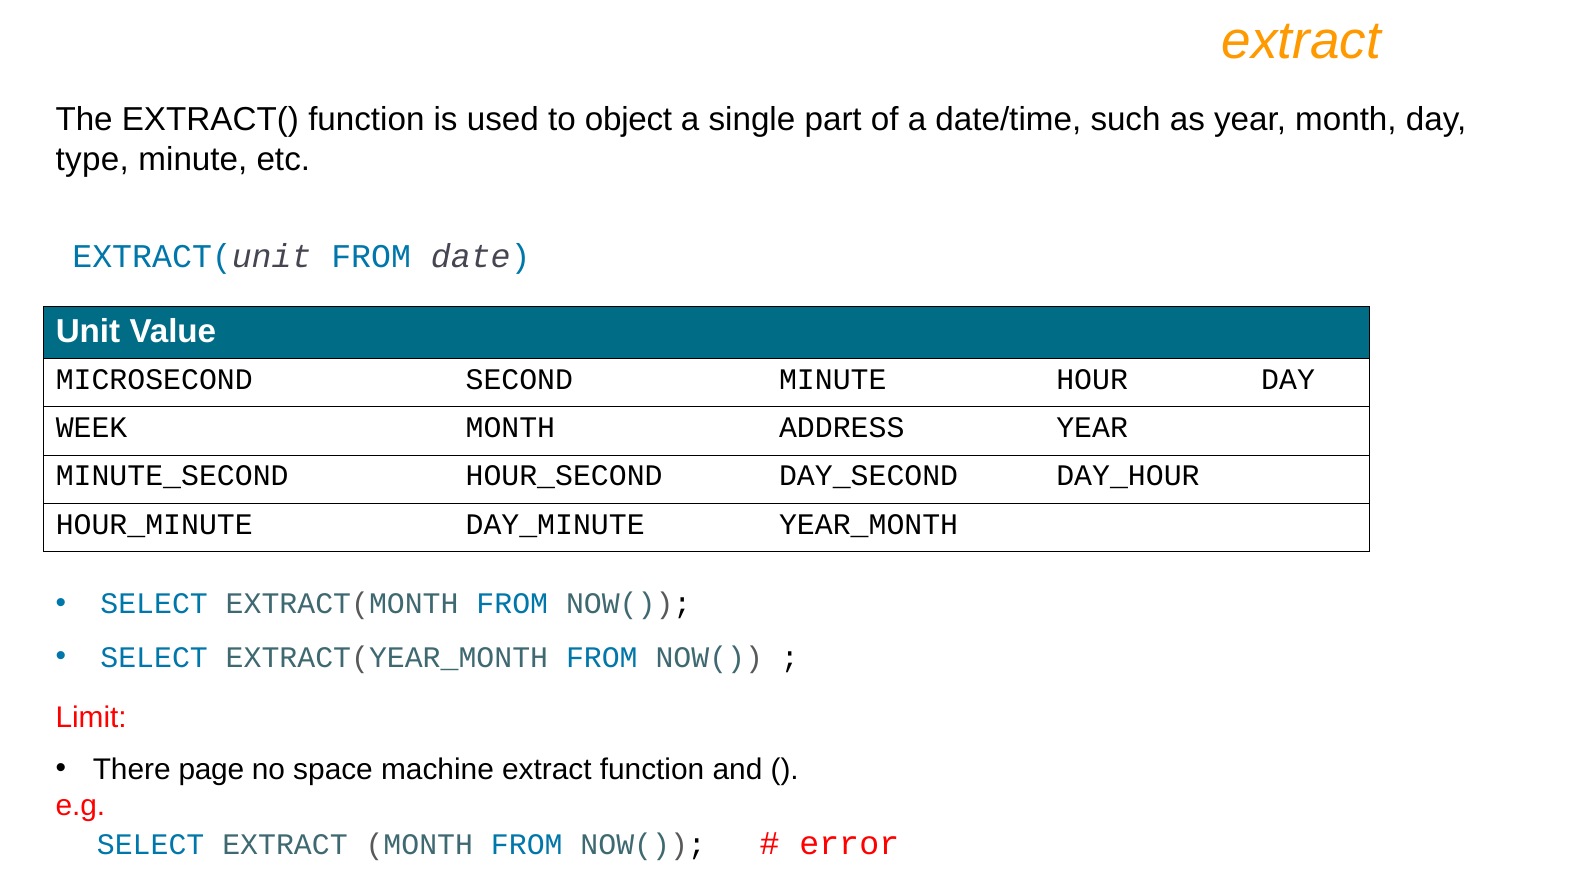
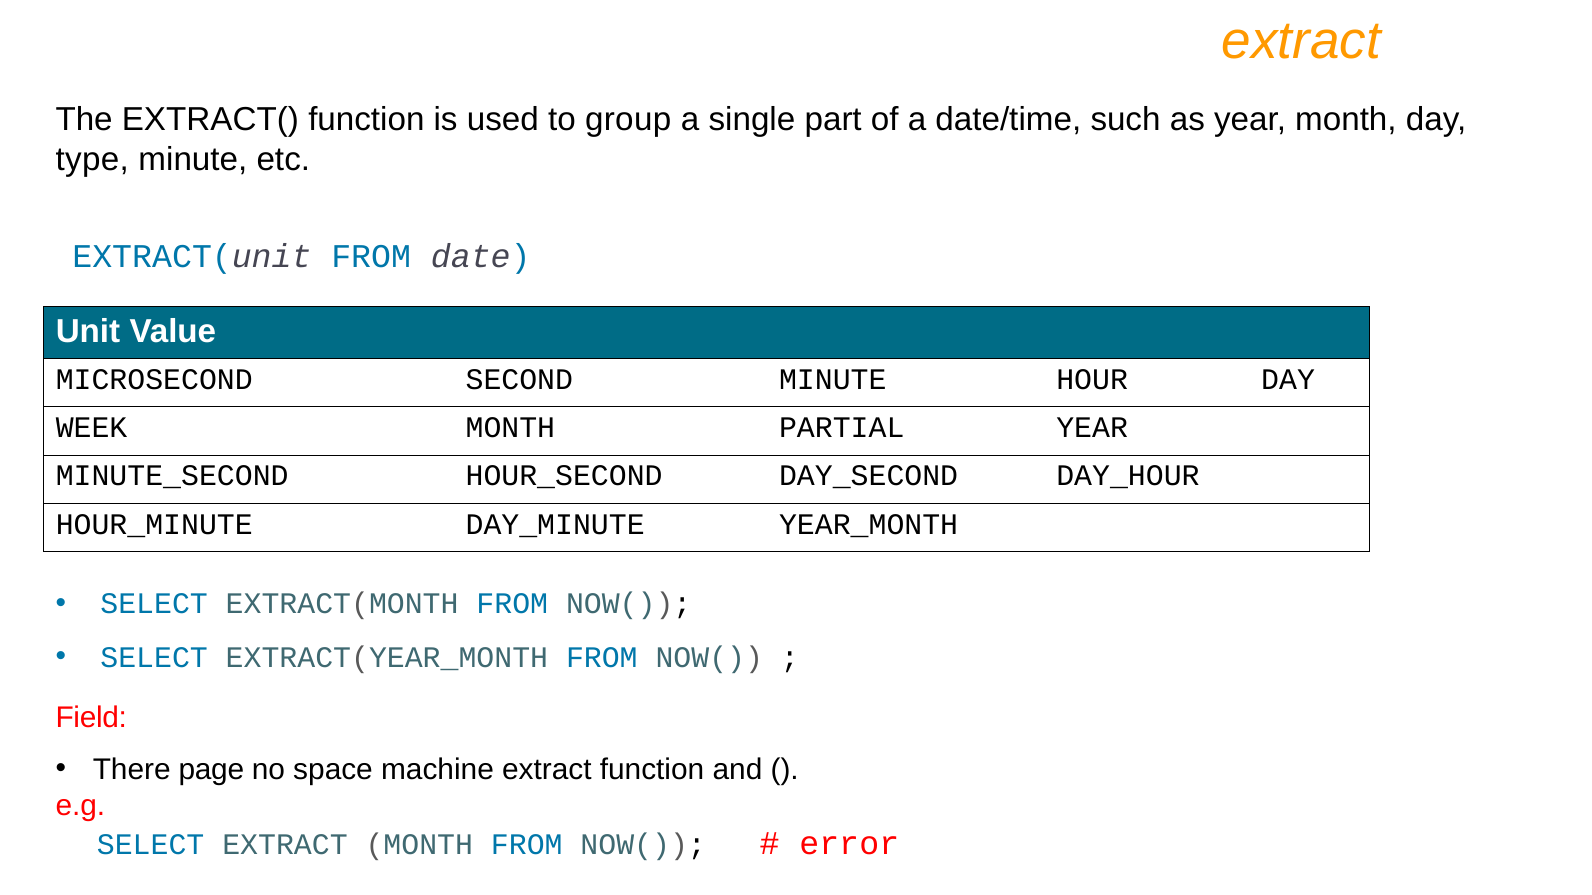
object: object -> group (628, 120)
ADDRESS: ADDRESS -> PARTIAL (842, 428)
Limit: Limit -> Field (91, 718)
